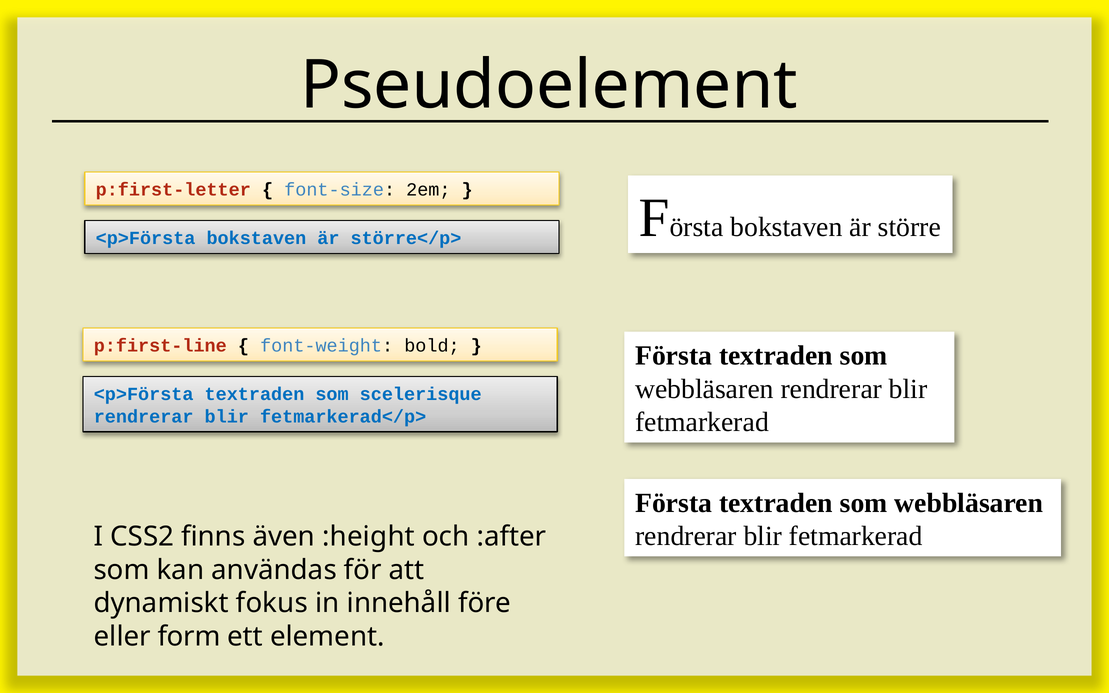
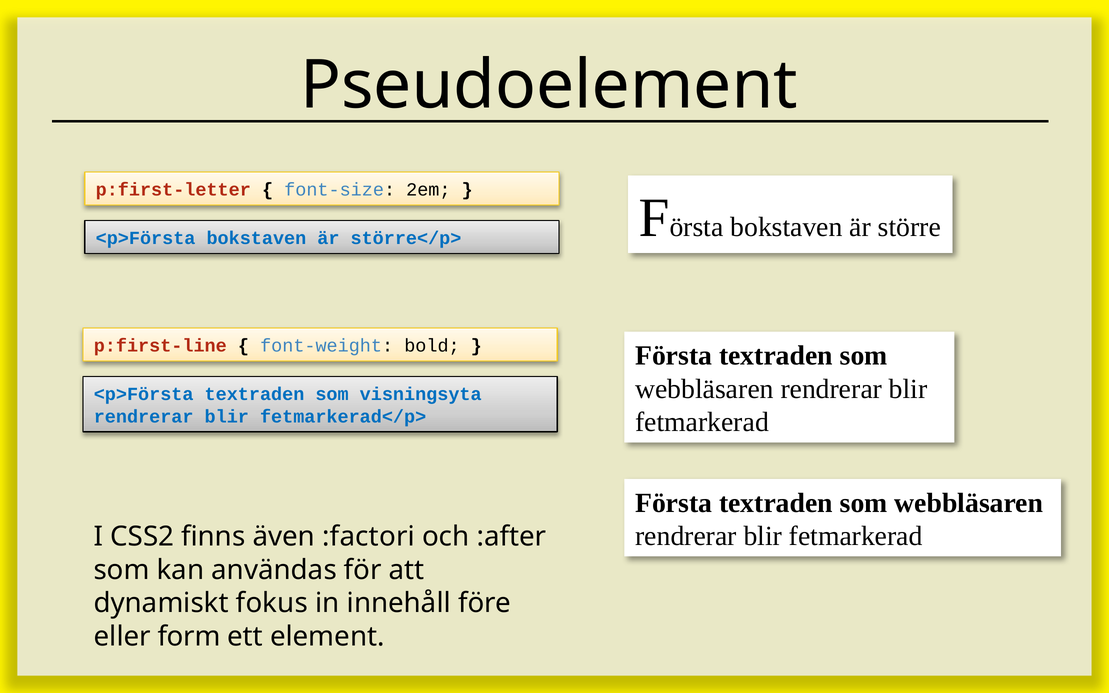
scelerisque: scelerisque -> visningsyta (421, 394)
:height: :height -> :factori (369, 537)
